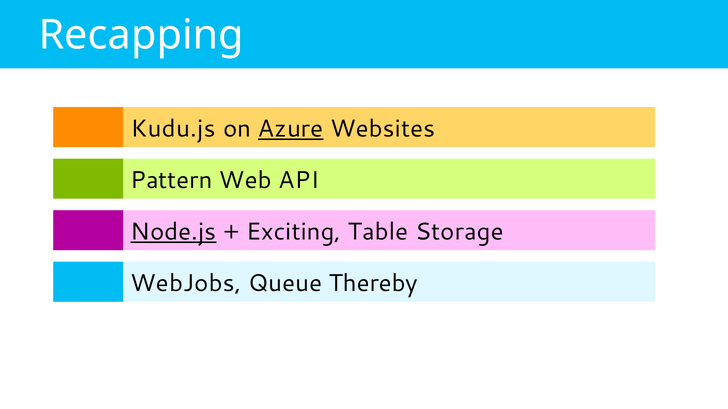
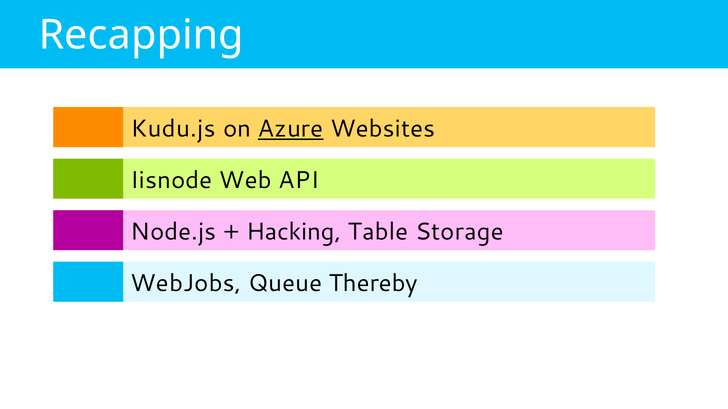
Pattern: Pattern -> Iisnode (171, 181)
Node.js underline: present -> none (173, 232)
Exciting: Exciting -> Hacking (294, 232)
